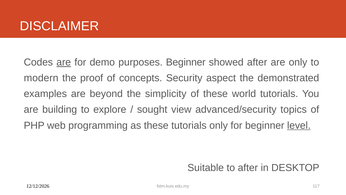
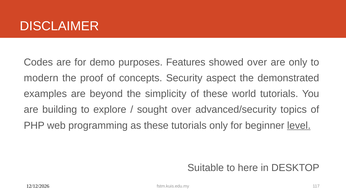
are underline: present -> none (64, 62)
purposes Beginner: Beginner -> Features (186, 62)
showed after: after -> over (257, 62)
sought view: view -> over (181, 109)
to after: after -> here (248, 167)
